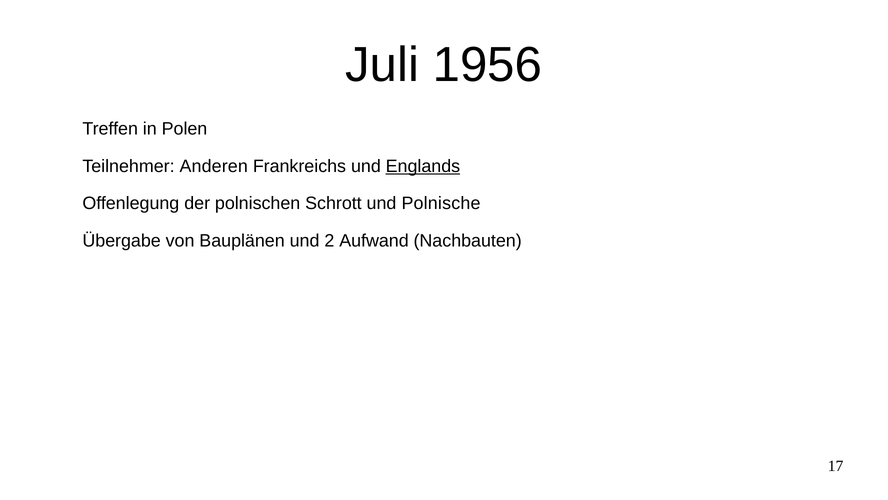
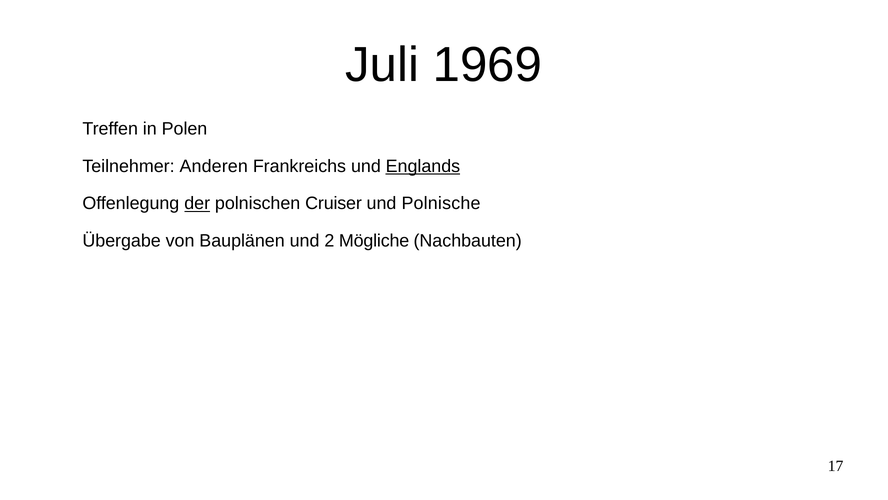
1956: 1956 -> 1969 (487, 65)
der underline: none -> present (197, 203)
Schrott: Schrott -> Cruiser (334, 203)
Aufwand: Aufwand -> Mögliche (374, 241)
